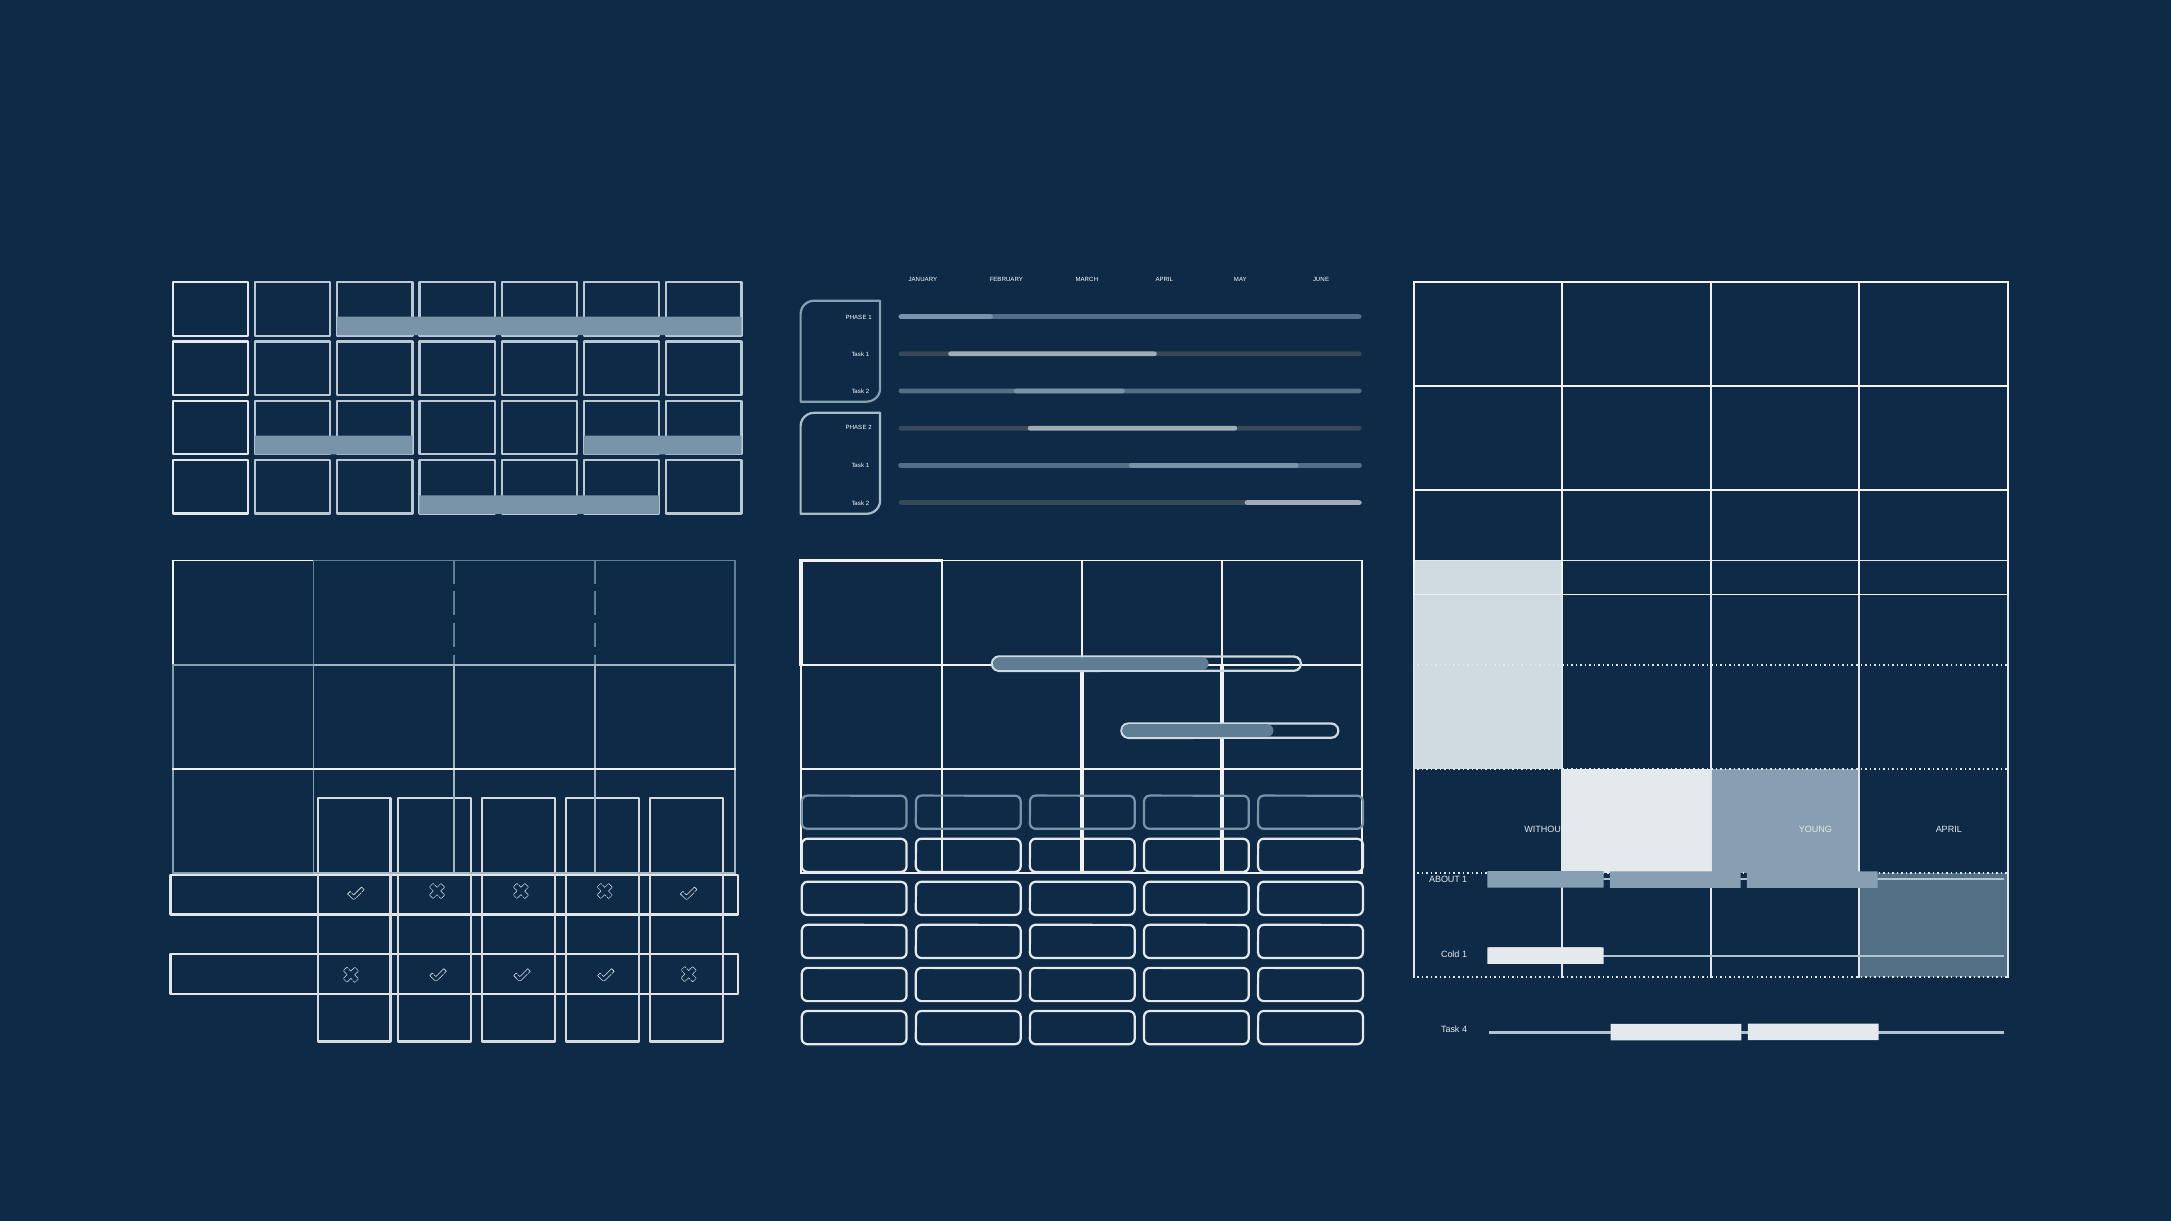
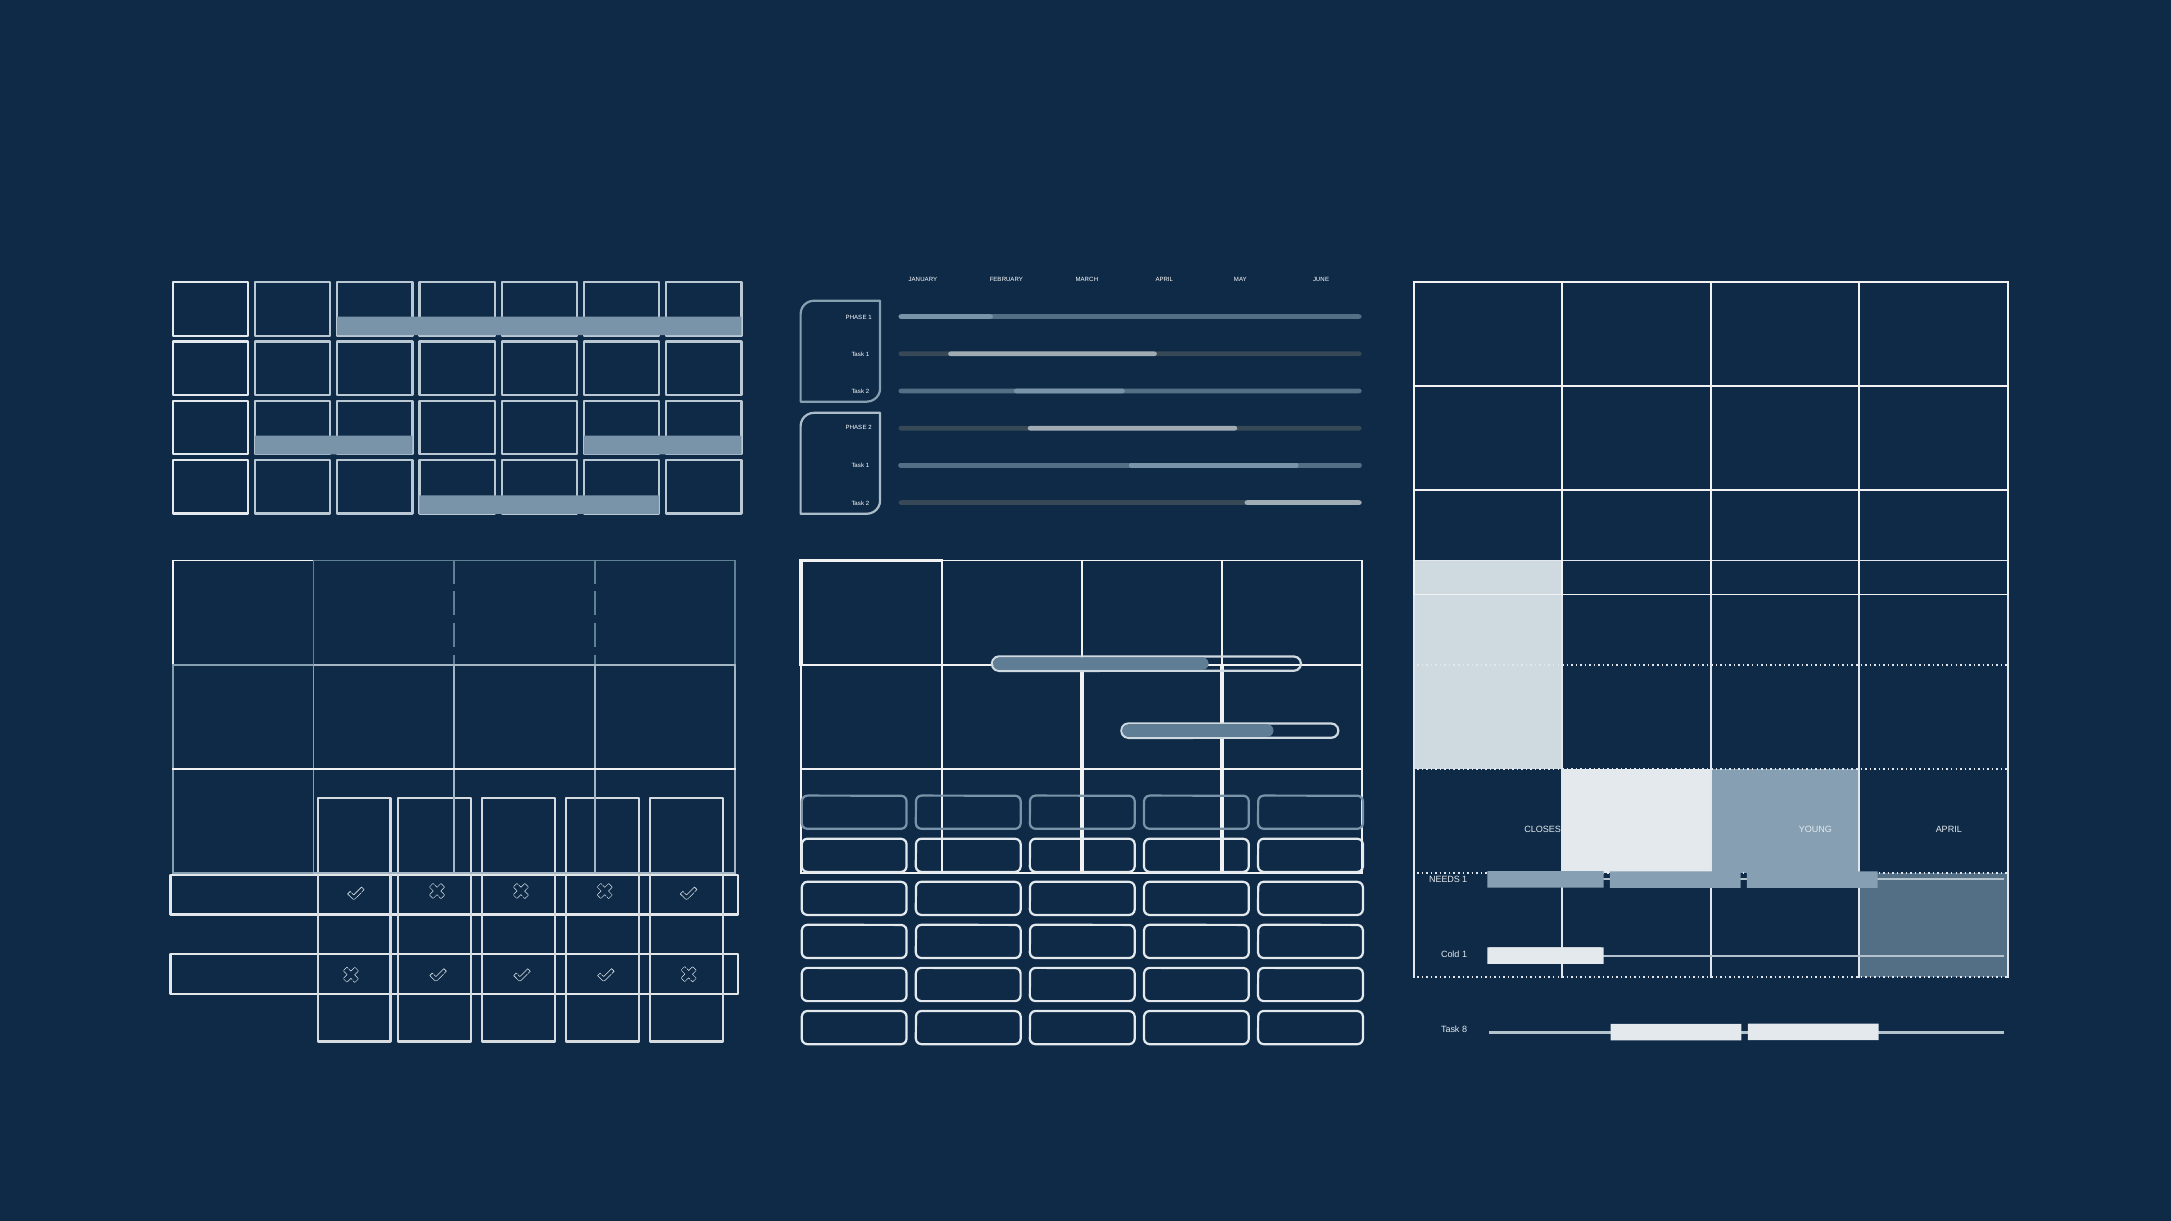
WITHOUT: WITHOUT -> CLOSEST (1545, 830)
ABOUT: ABOUT -> NEEDS (1445, 880)
4: 4 -> 8 (1465, 1030)
